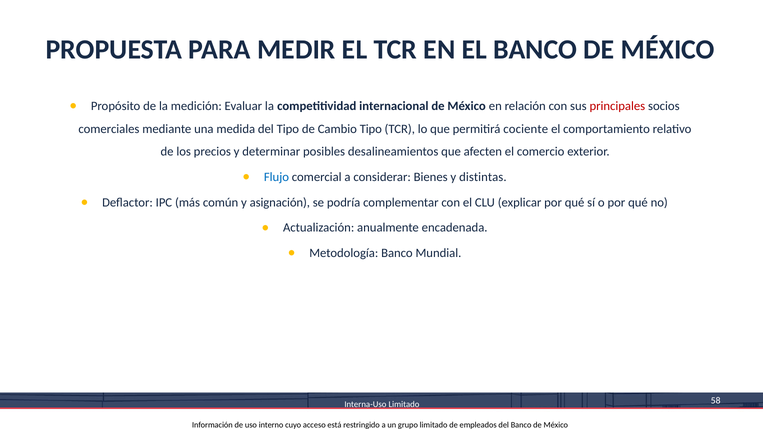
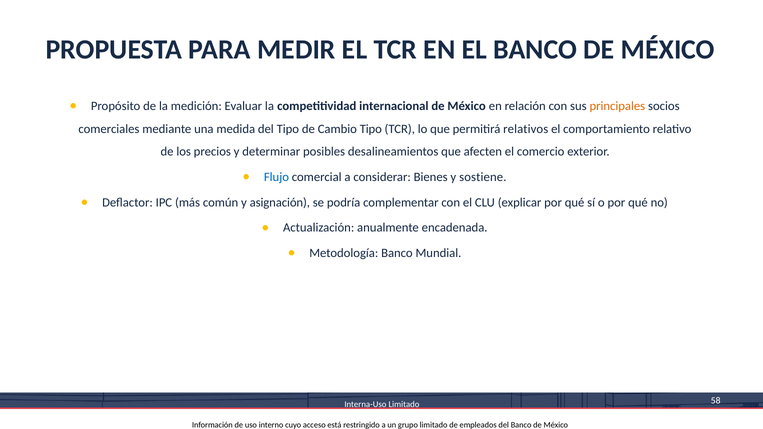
principales colour: red -> orange (617, 106)
cociente: cociente -> relativos (526, 129)
distintas: distintas -> sostiene (483, 177)
